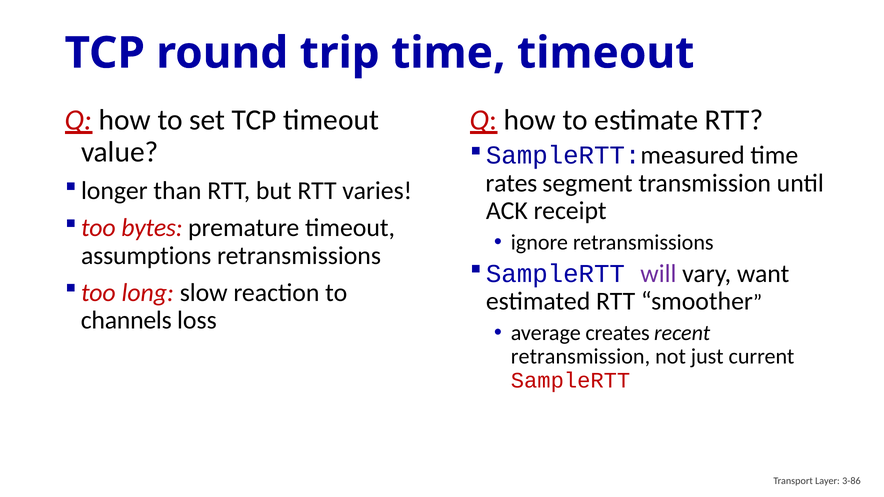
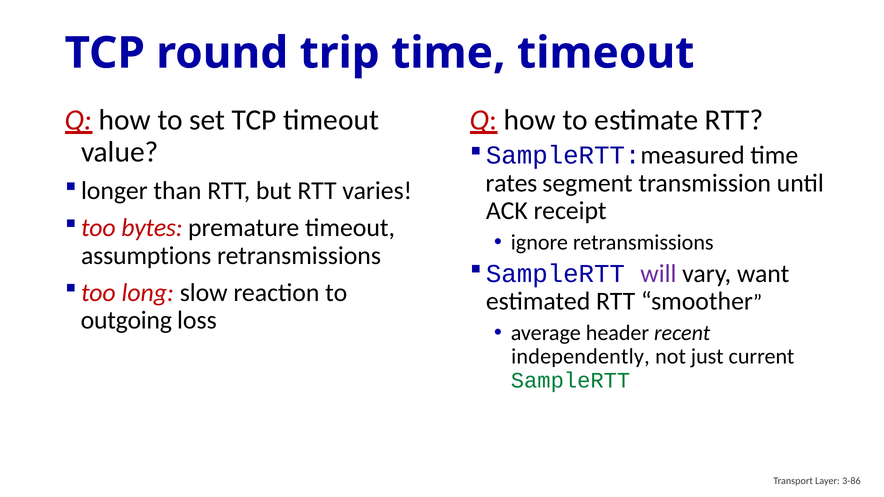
channels: channels -> outgoing (126, 321)
creates: creates -> header (617, 333)
retransmission: retransmission -> independently (580, 357)
SampleRTT colour: red -> green (571, 381)
